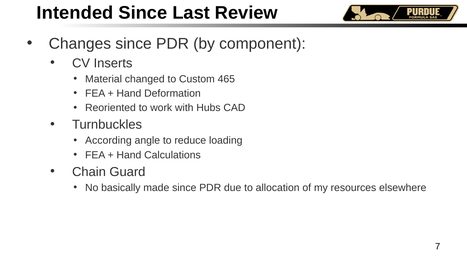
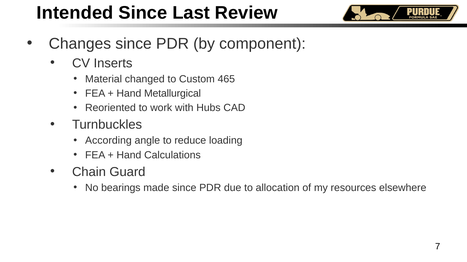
Deformation: Deformation -> Metallurgical (173, 94)
basically: basically -> bearings (121, 188)
